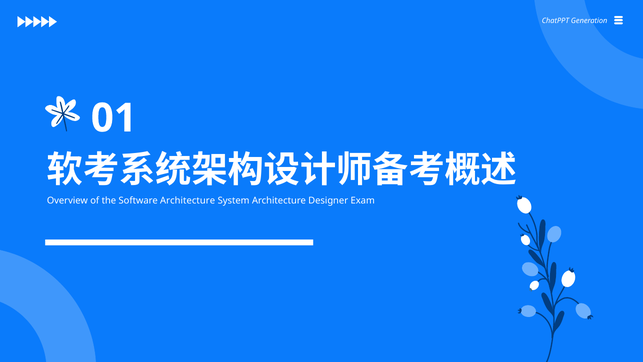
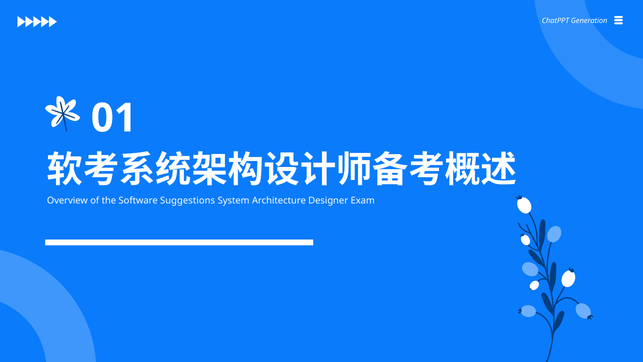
Software Architecture: Architecture -> Suggestions (188, 200)
